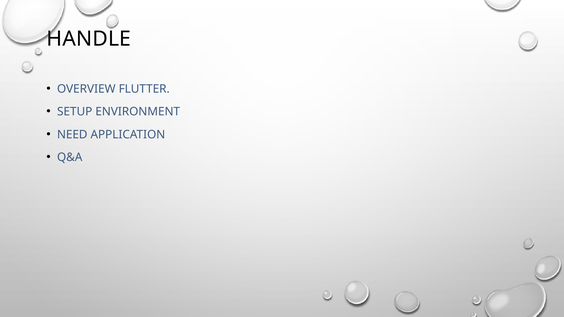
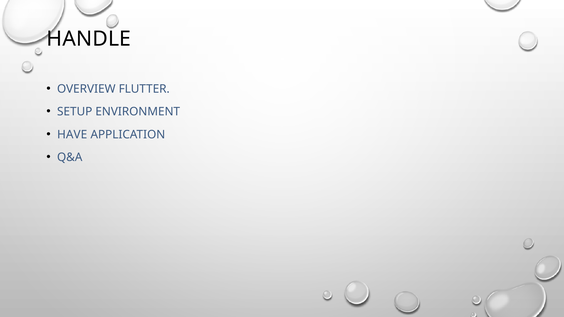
NEED: NEED -> HAVE (72, 135)
